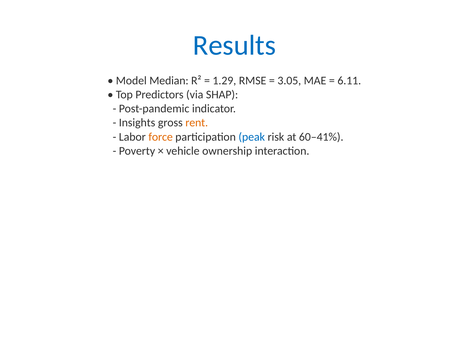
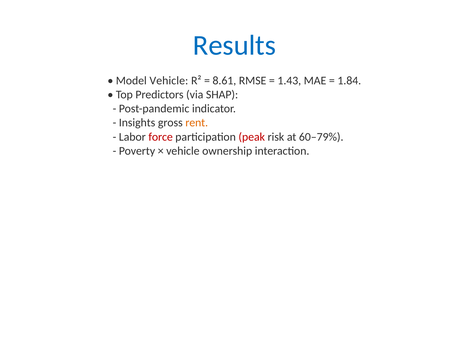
Model Median: Median -> Vehicle (169, 80)
1.29: 1.29 -> 8.61 (224, 80)
3.05: 3.05 -> 1.43 (289, 80)
6.11: 6.11 -> 1.84 (349, 80)
force colour: orange -> red (161, 137)
peak colour: blue -> red (252, 137)
60–41%: 60–41% -> 60–79% (321, 137)
